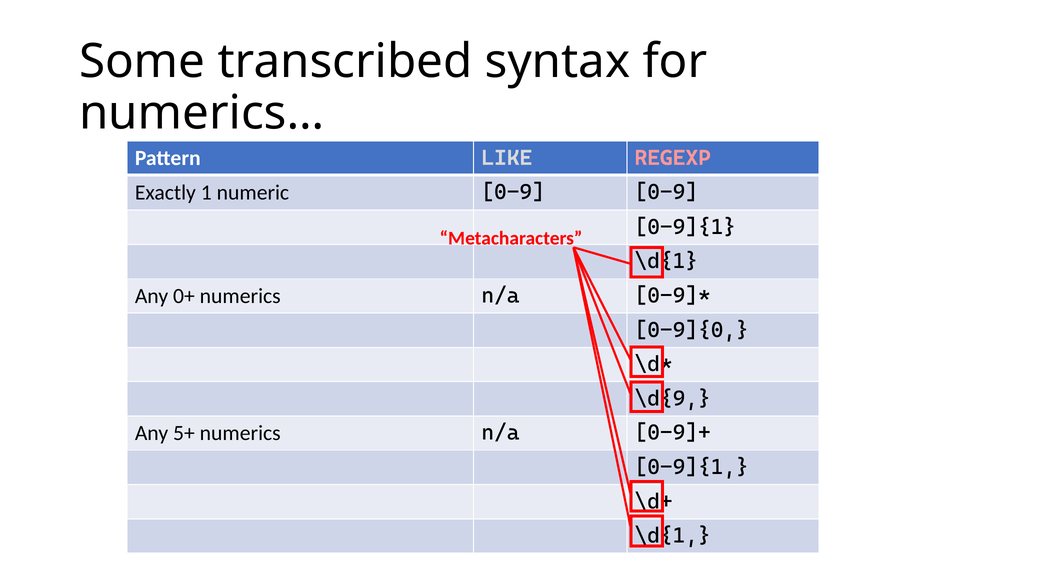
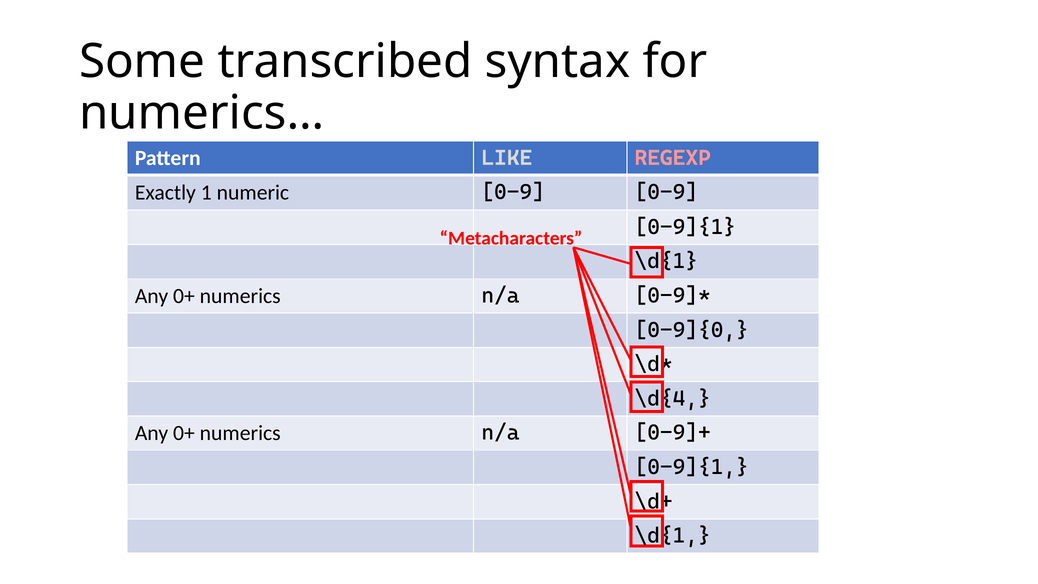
\d{9: \d{9 -> \d{4 (673, 398)
5+: 5+ -> 0+ (184, 433)
